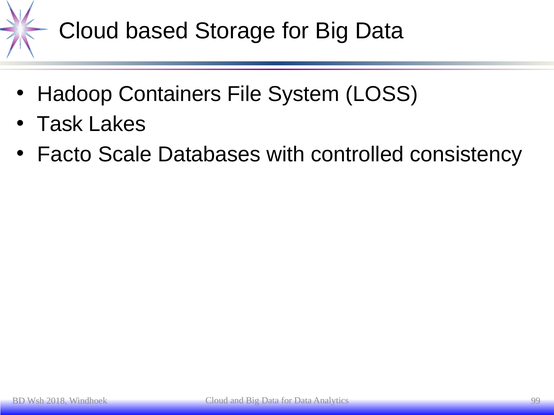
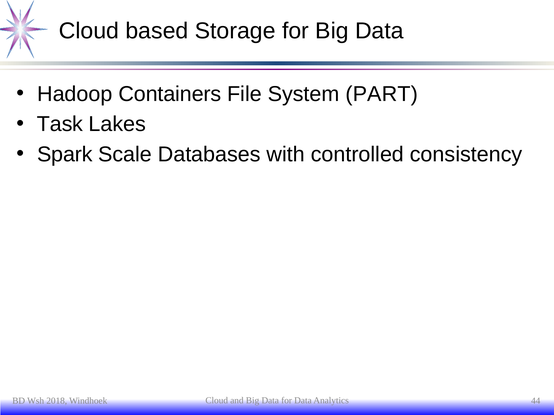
LOSS: LOSS -> PART (382, 94)
Facto: Facto -> Spark (65, 154)
99: 99 -> 44 (536, 401)
